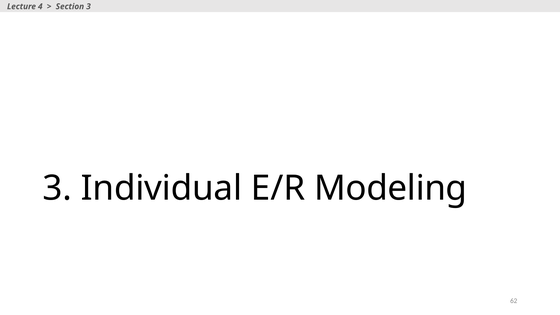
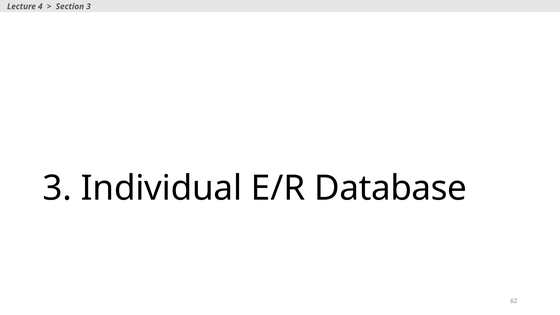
Modeling: Modeling -> Database (391, 188)
